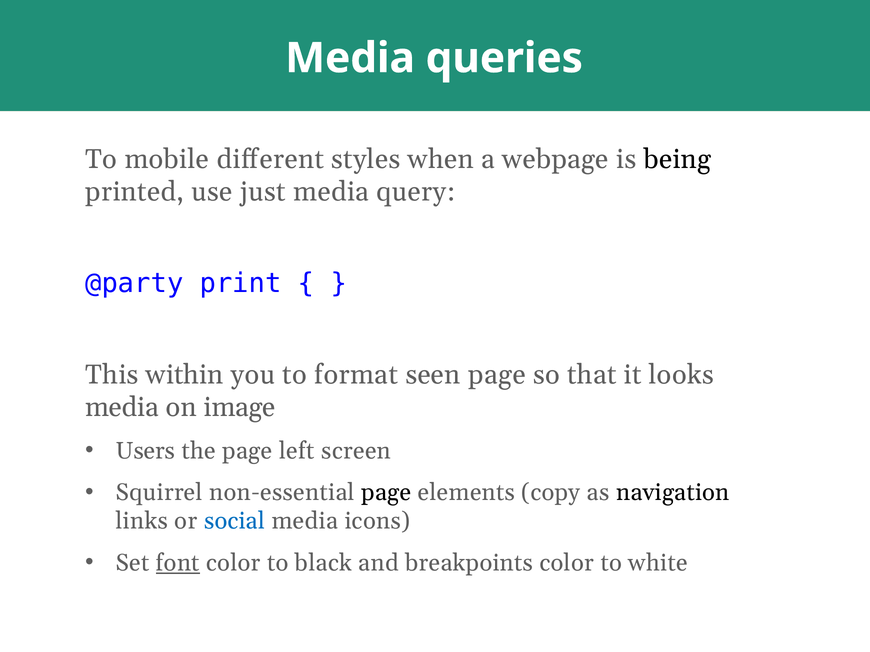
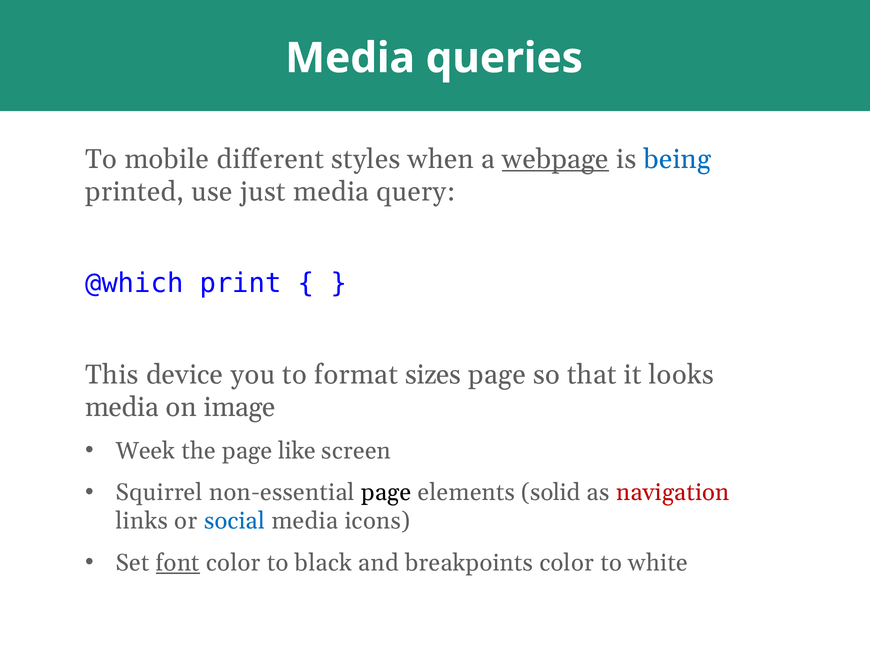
webpage underline: none -> present (555, 159)
being colour: black -> blue (677, 159)
@party: @party -> @which (134, 283)
within: within -> device (185, 375)
seen: seen -> sizes (433, 375)
Users: Users -> Week (145, 451)
left: left -> like (297, 451)
copy: copy -> solid (551, 493)
navigation colour: black -> red (673, 493)
